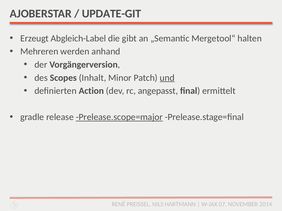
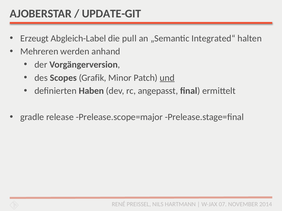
gibt: gibt -> pull (129, 38)
Mergetool“: Mergetool“ -> Integrated“ (213, 38)
Inhalt: Inhalt -> Grafik (93, 78)
Action: Action -> Haben (91, 91)
Prelease.scope=major underline: present -> none (119, 117)
